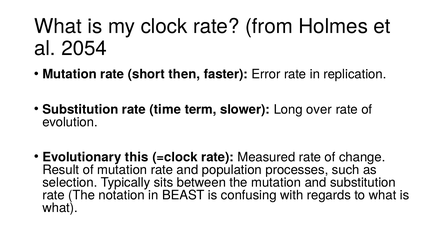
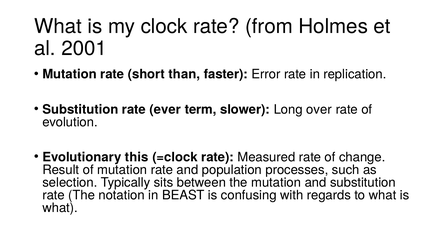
2054: 2054 -> 2001 (84, 49)
then: then -> than (184, 74)
time: time -> ever (165, 110)
